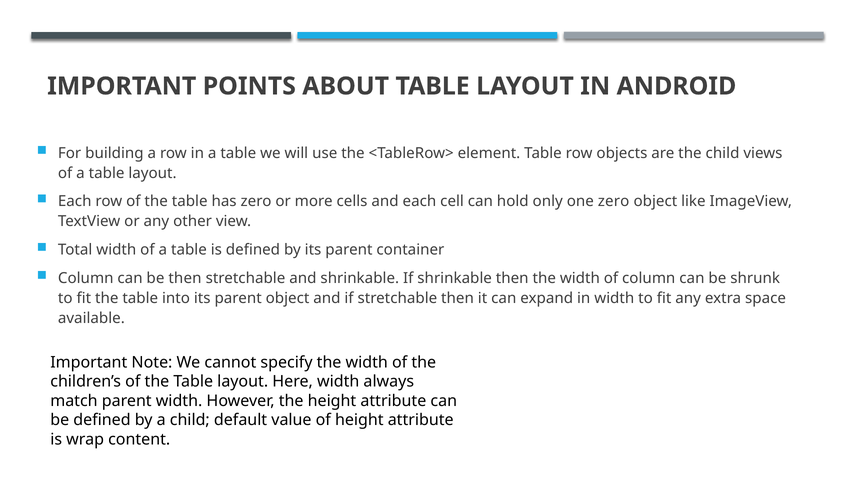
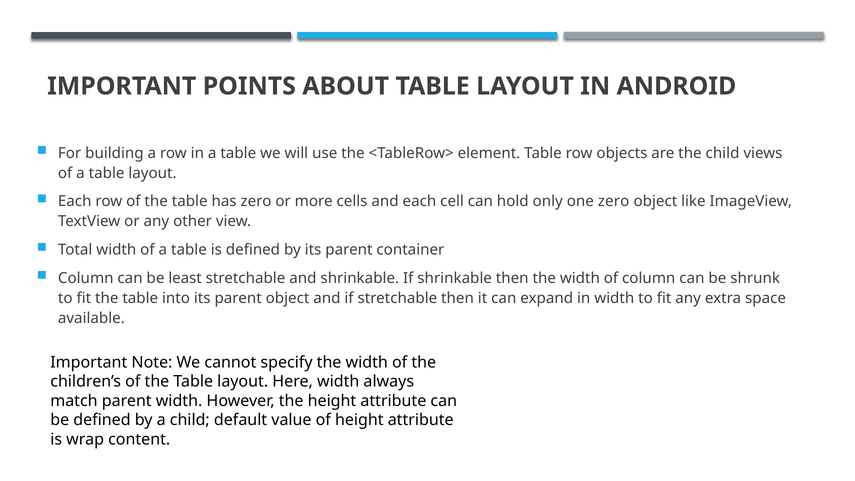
be then: then -> least (185, 278)
